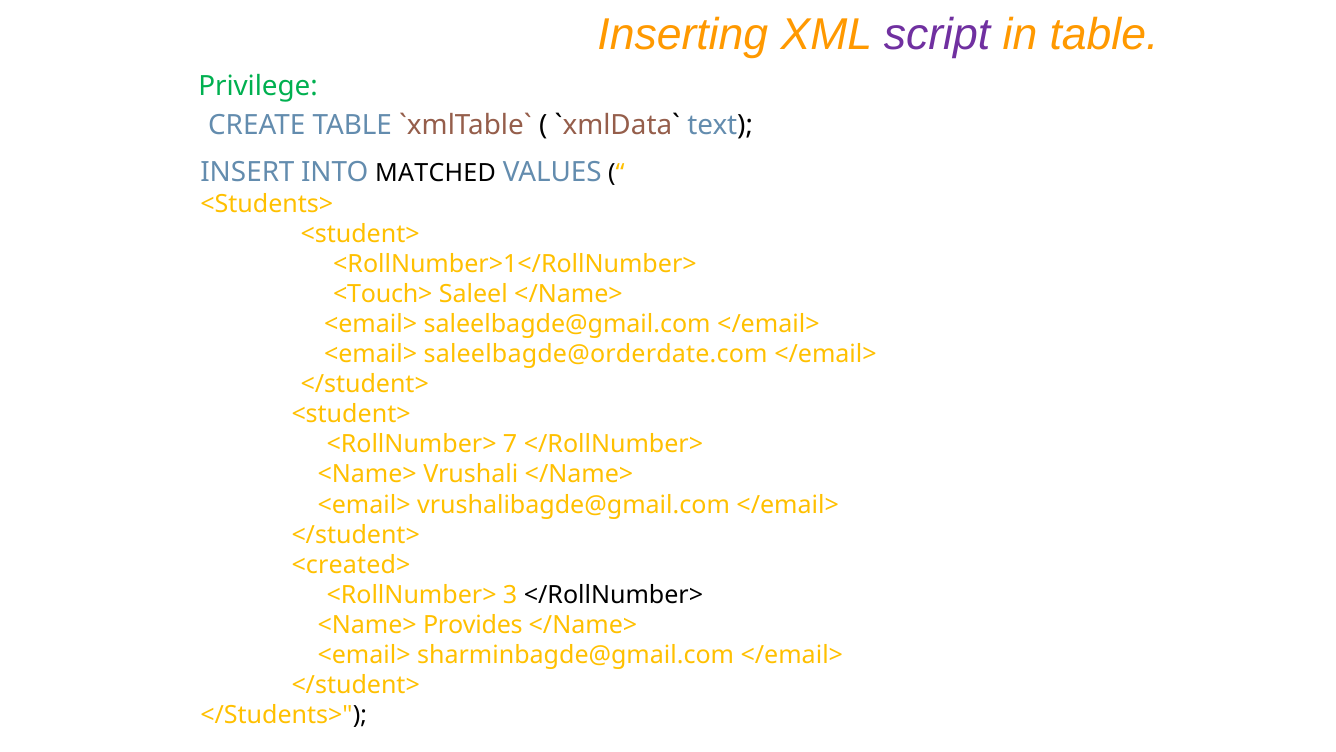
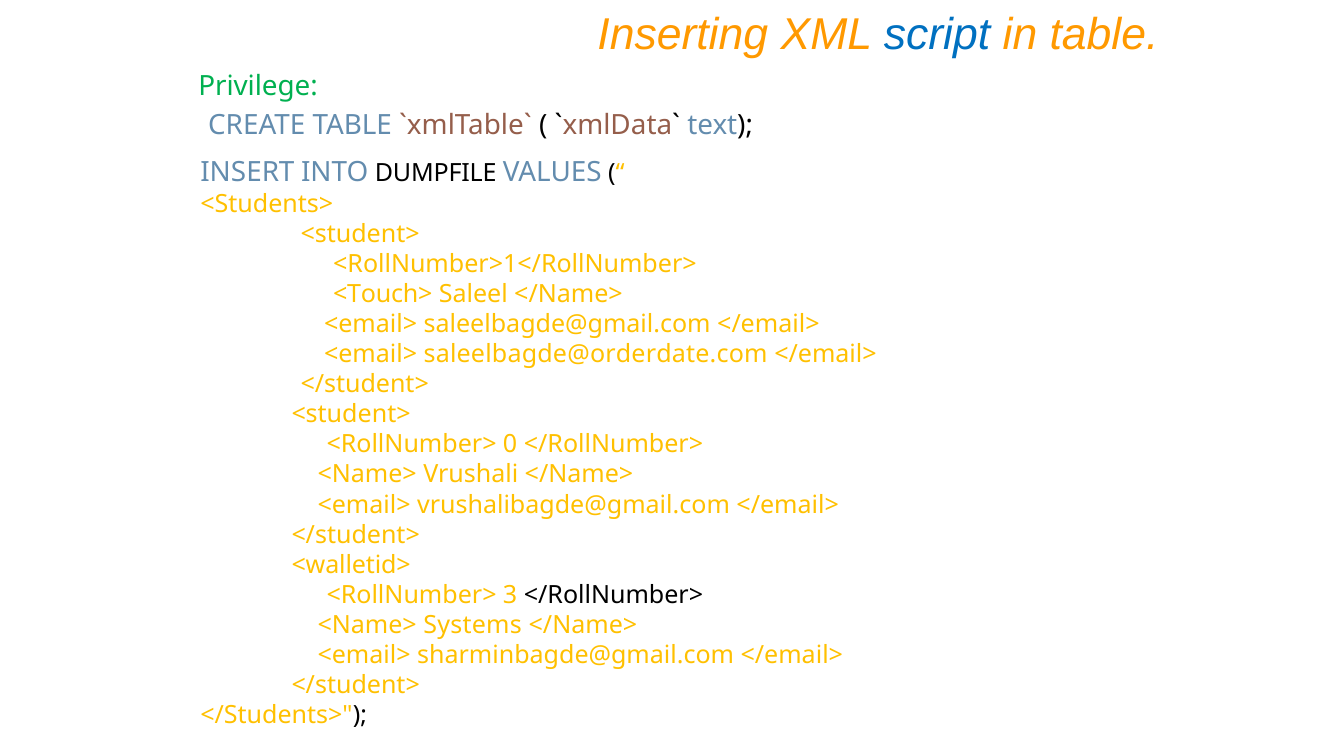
script colour: purple -> blue (937, 35)
MATCHED: MATCHED -> DUMPFILE (436, 173)
7: 7 -> 0 (510, 444)
<created>: <created> -> <walletid> (351, 565)
Provides: Provides -> Systems (473, 625)
